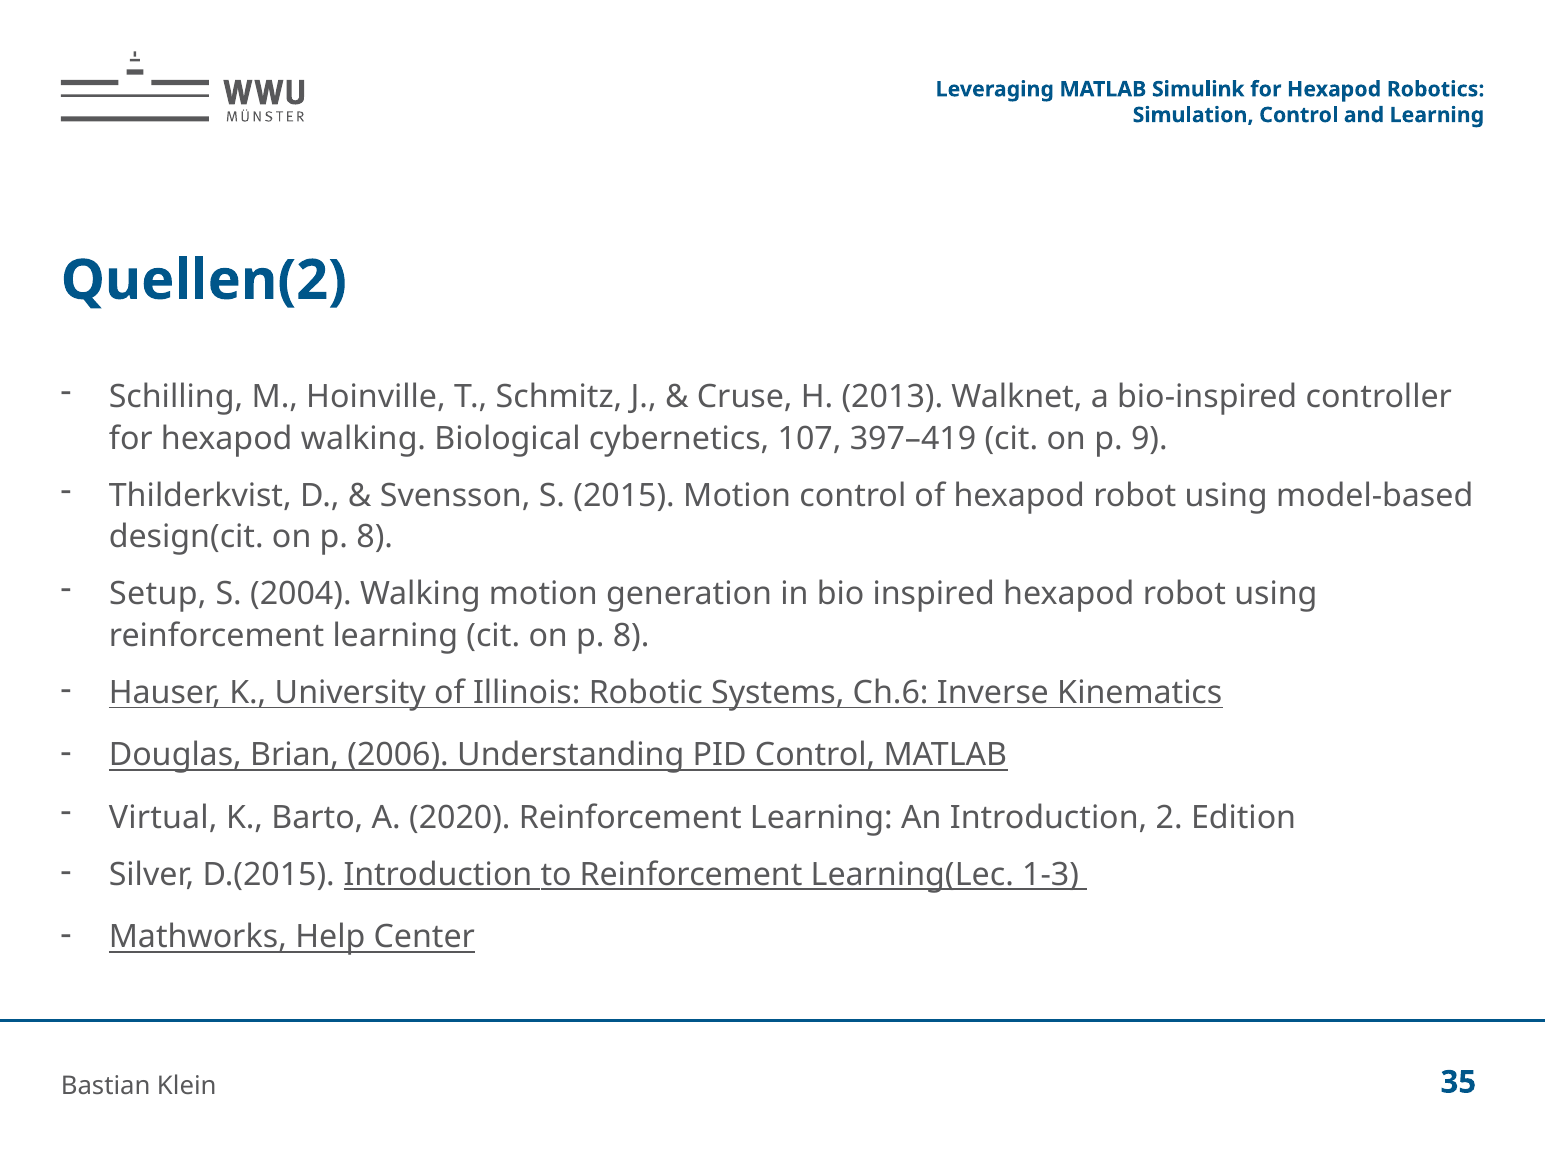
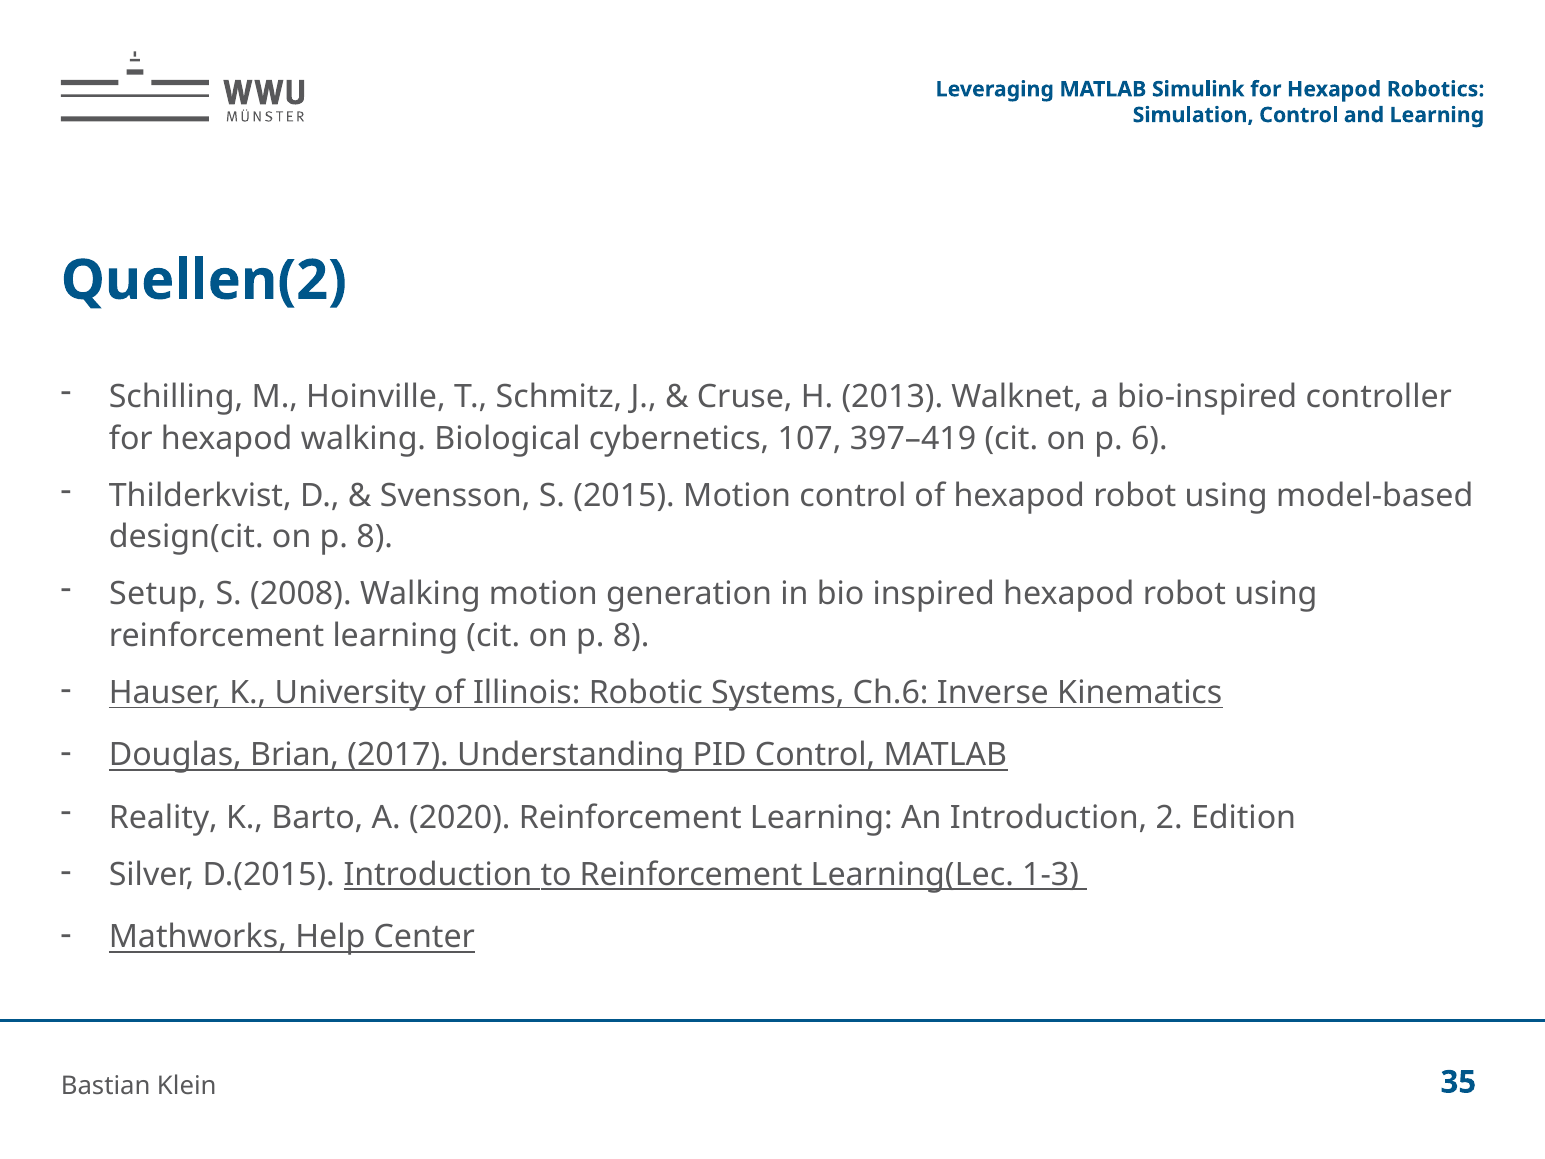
9: 9 -> 6 (1149, 439)
2004: 2004 -> 2008 (301, 594)
2006: 2006 -> 2017 (398, 755)
Virtual: Virtual -> Reality (163, 817)
